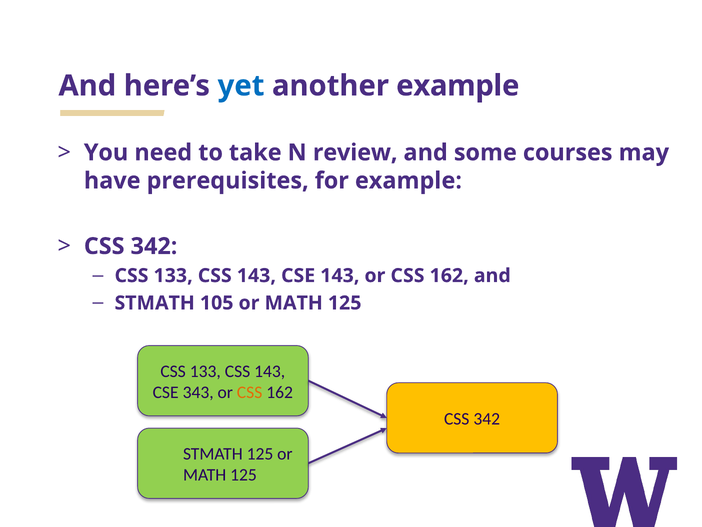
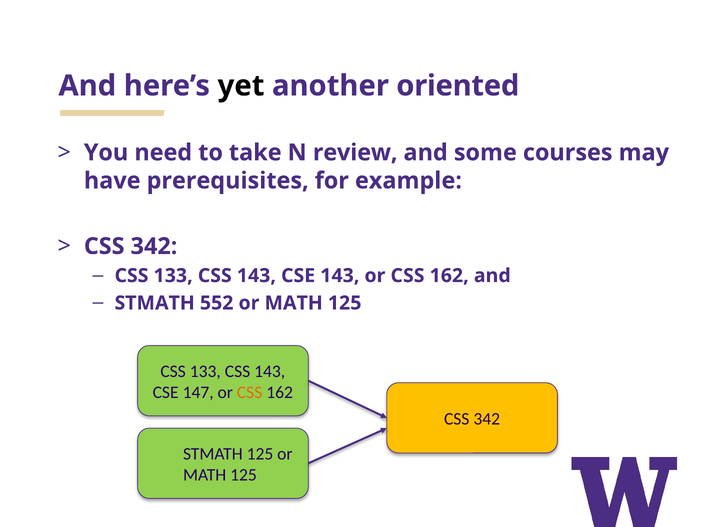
yet colour: blue -> black (241, 86)
another example: example -> oriented (458, 86)
105: 105 -> 552 (217, 303)
343: 343 -> 147 (198, 392)
